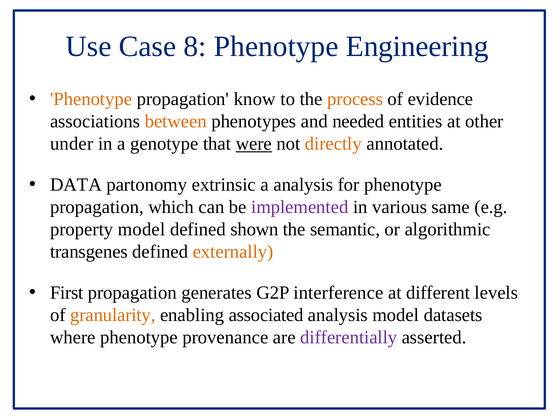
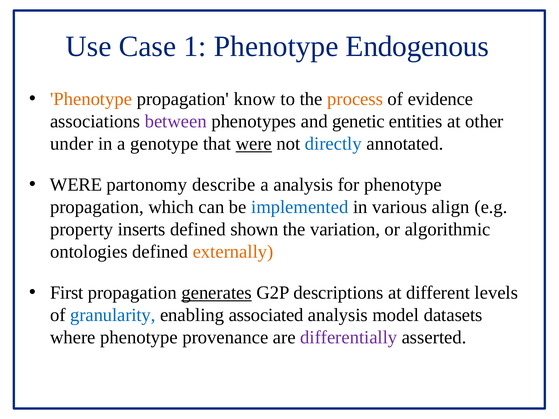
8: 8 -> 1 (195, 46)
Engineering: Engineering -> Endogenous (417, 46)
between colour: orange -> purple (176, 121)
needed: needed -> genetic (358, 121)
directly colour: orange -> blue (333, 144)
DATA: DATA -> WERE (76, 185)
extrinsic: extrinsic -> describe (224, 185)
implemented colour: purple -> blue (300, 207)
same: same -> align (451, 207)
property model: model -> inserts (142, 230)
semantic: semantic -> variation (345, 230)
transgenes: transgenes -> ontologies (89, 252)
generates underline: none -> present (217, 293)
interference: interference -> descriptions (338, 293)
granularity colour: orange -> blue (113, 315)
